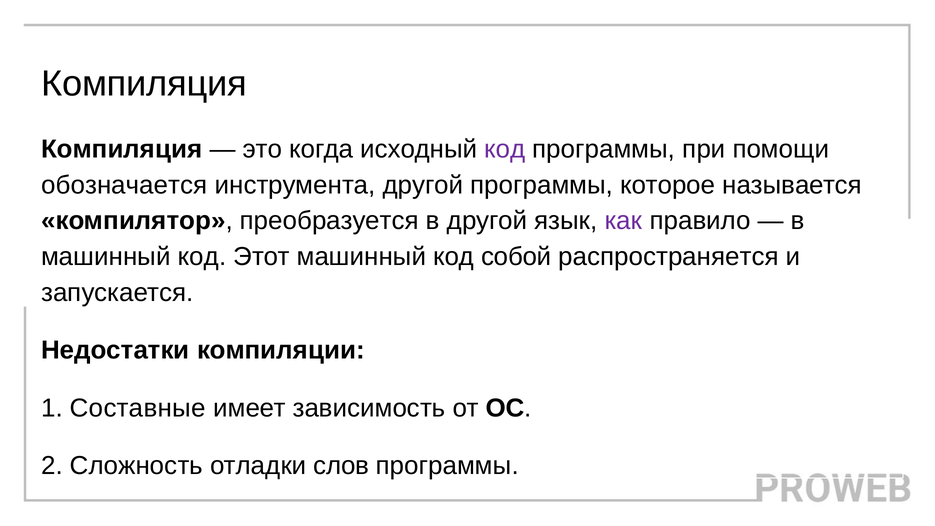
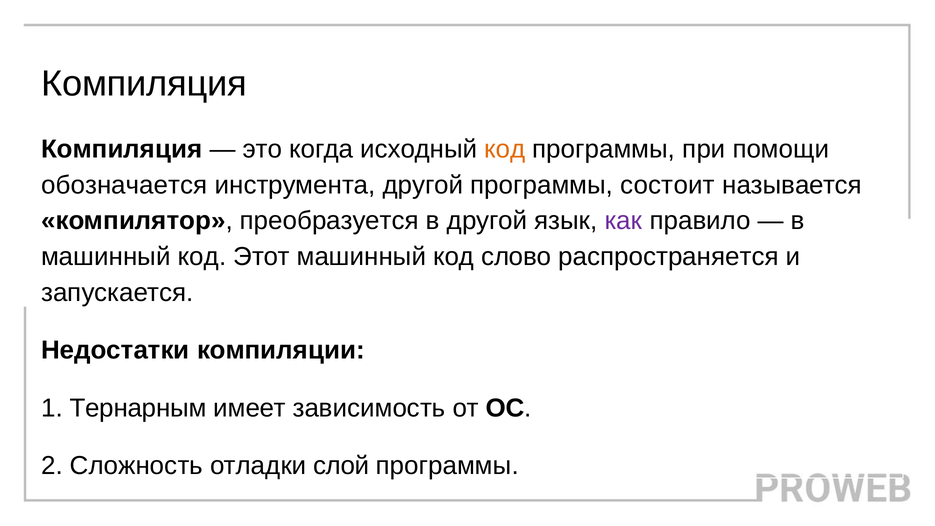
код colour: purple -> orange (505, 149)
которое: которое -> состоит (668, 185)
собой: собой -> слово (516, 257)
Составные: Составные -> Тернарным (138, 408)
слов: слов -> слой (341, 466)
